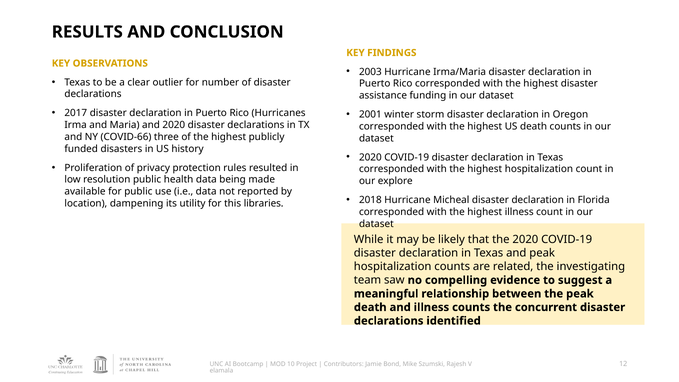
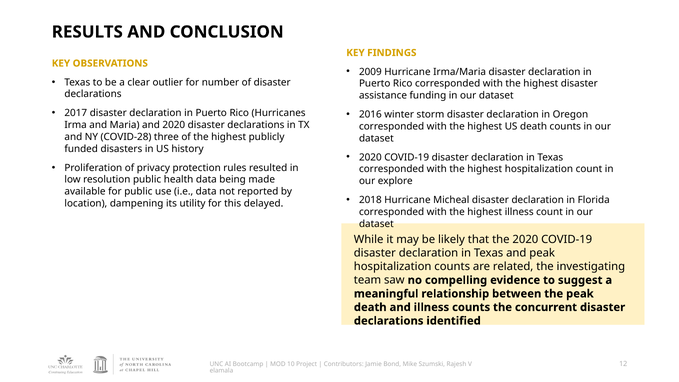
2003: 2003 -> 2009 (370, 72)
2001: 2001 -> 2016 (370, 114)
COVID-66: COVID-66 -> COVID-28 (126, 137)
libraries: libraries -> delayed (264, 203)
